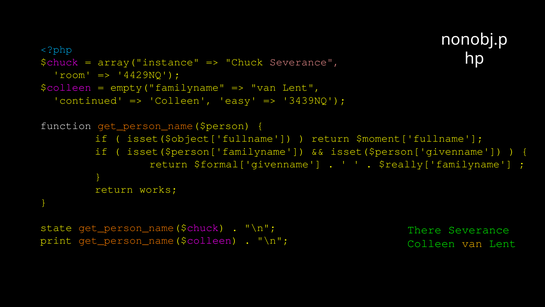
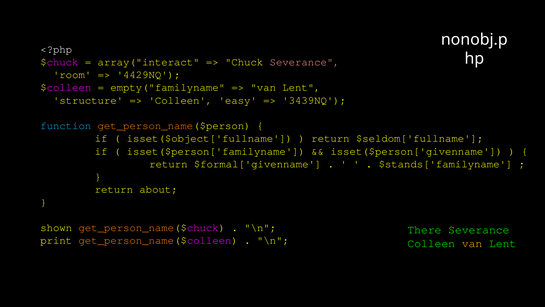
<?php colour: light blue -> white (56, 49)
array("instance: array("instance -> array("interact (149, 62)
continued: continued -> structure (88, 100)
function colour: white -> light blue (66, 126)
$moment['fullname: $moment['fullname -> $seldom['fullname (420, 138)
$really['familyname: $really['familyname -> $stands['familyname (445, 164)
works: works -> about (158, 189)
state: state -> shown (56, 227)
